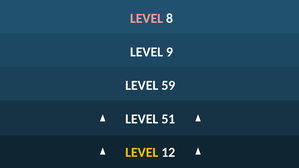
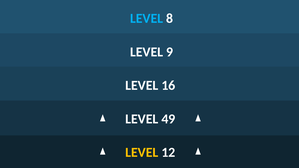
LEVEL colour: pink -> light blue (147, 18)
59: 59 -> 16 (168, 86)
51: 51 -> 49 (168, 119)
